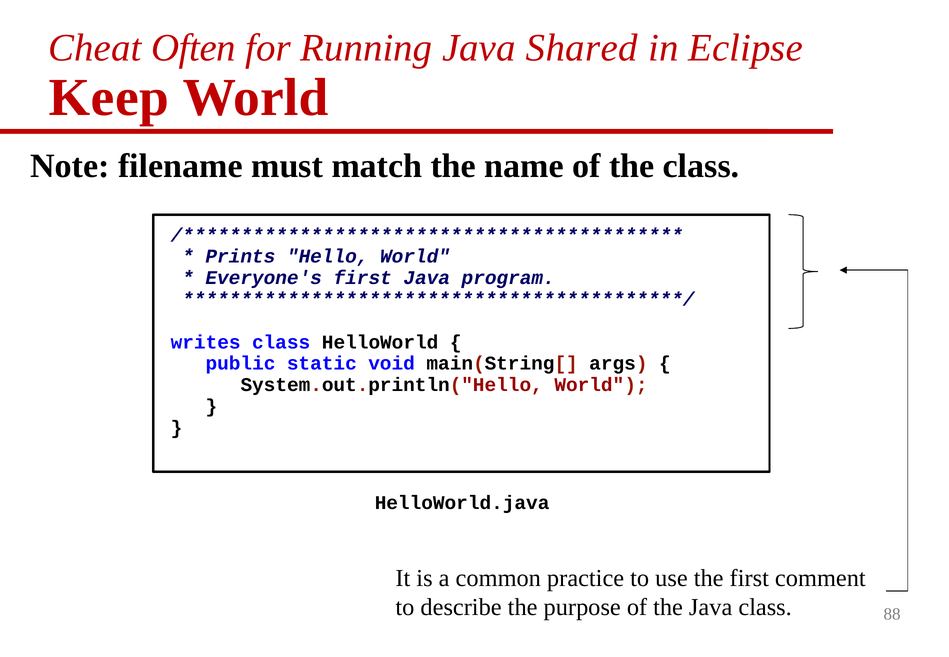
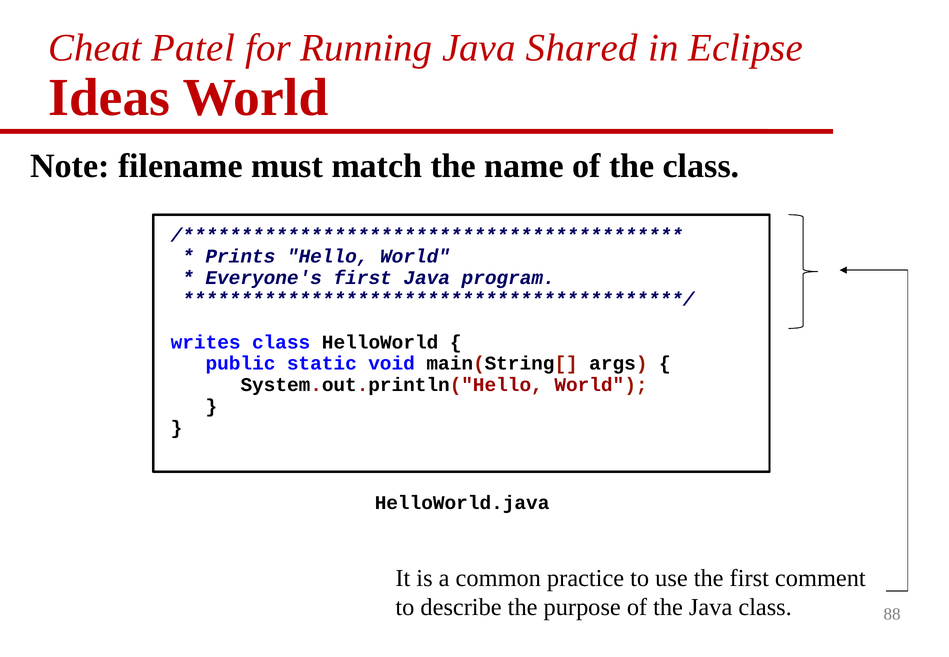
Often: Often -> Patel (193, 48)
Keep: Keep -> Ideas (109, 98)
